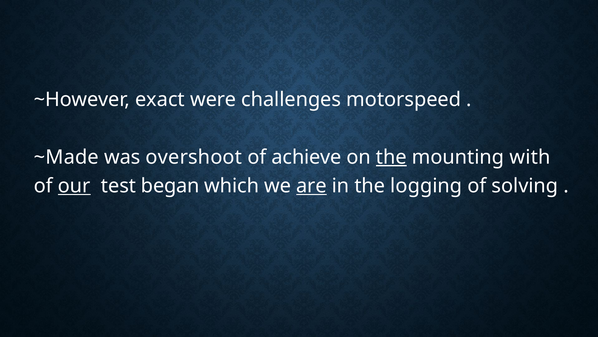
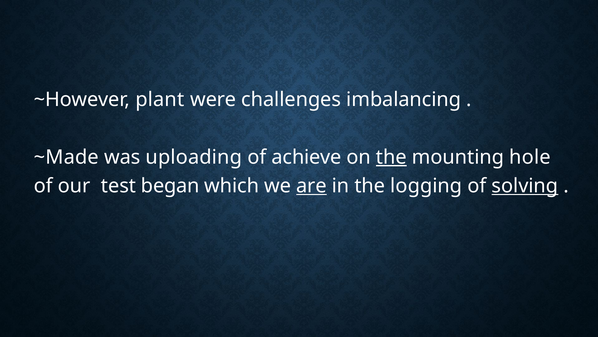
exact: exact -> plant (160, 99)
motorspeed: motorspeed -> imbalancing (404, 99)
overshoot: overshoot -> uploading (194, 157)
with: with -> hole (530, 157)
our underline: present -> none (74, 186)
solving underline: none -> present (525, 186)
